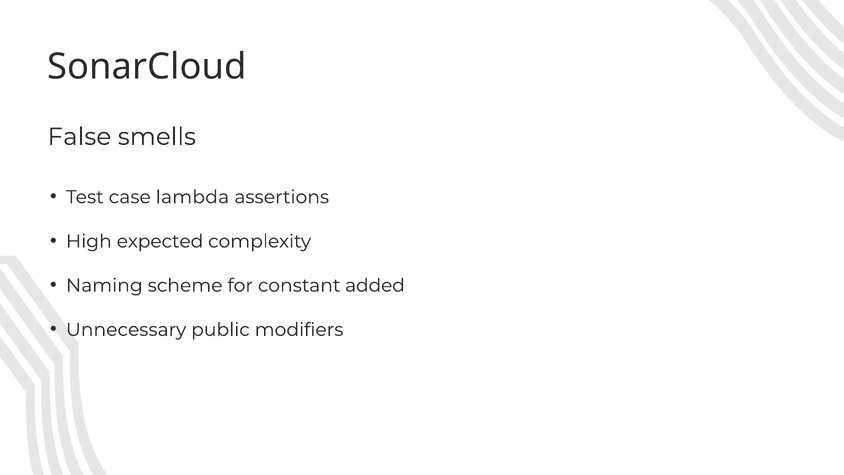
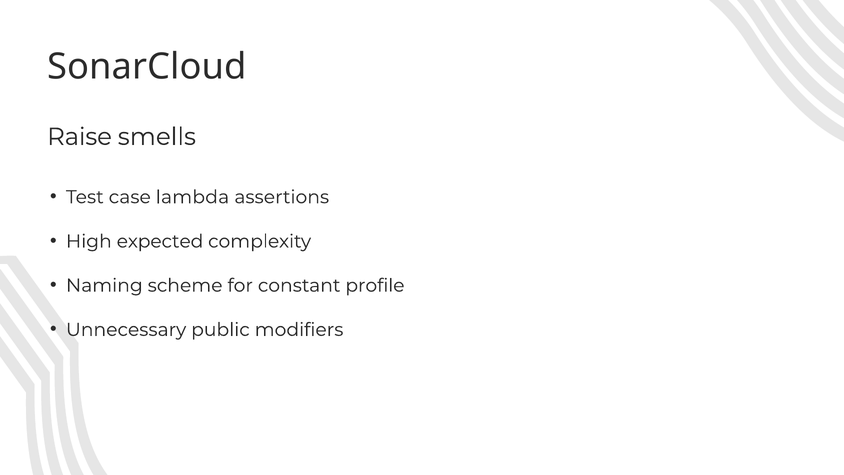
False: False -> Raise (80, 137)
added: added -> profile (375, 285)
